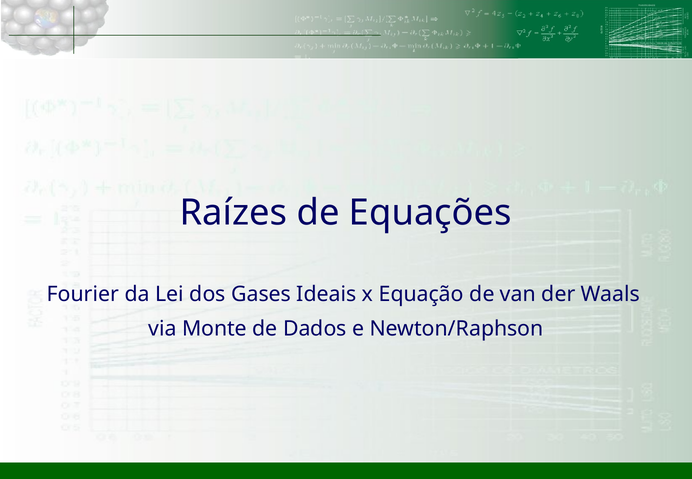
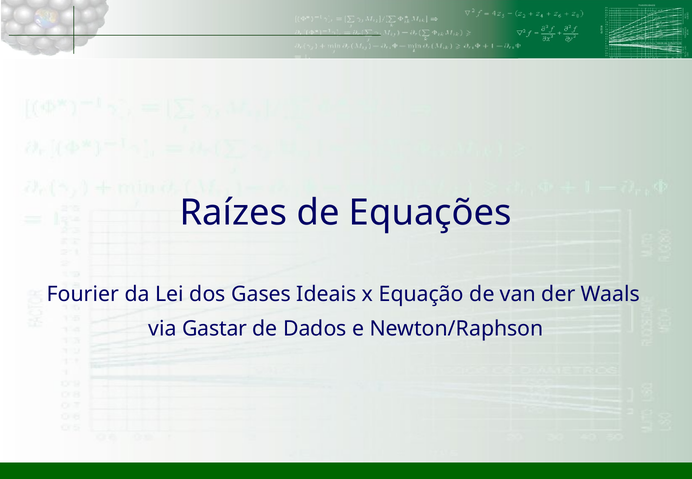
Monte: Monte -> Gastar (215, 329)
